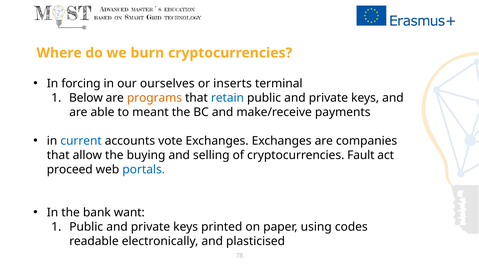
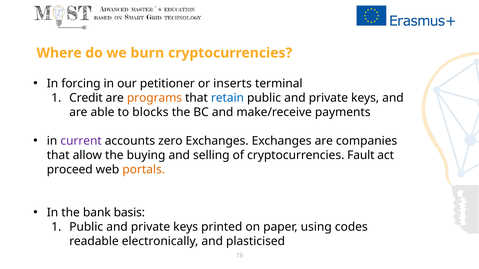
ourselves: ourselves -> petitioner (167, 84)
Below: Below -> Credit (86, 98)
meant: meant -> blocks (150, 112)
current colour: blue -> purple (81, 141)
vote: vote -> zero (170, 141)
portals colour: blue -> orange (144, 170)
want: want -> basis (129, 213)
